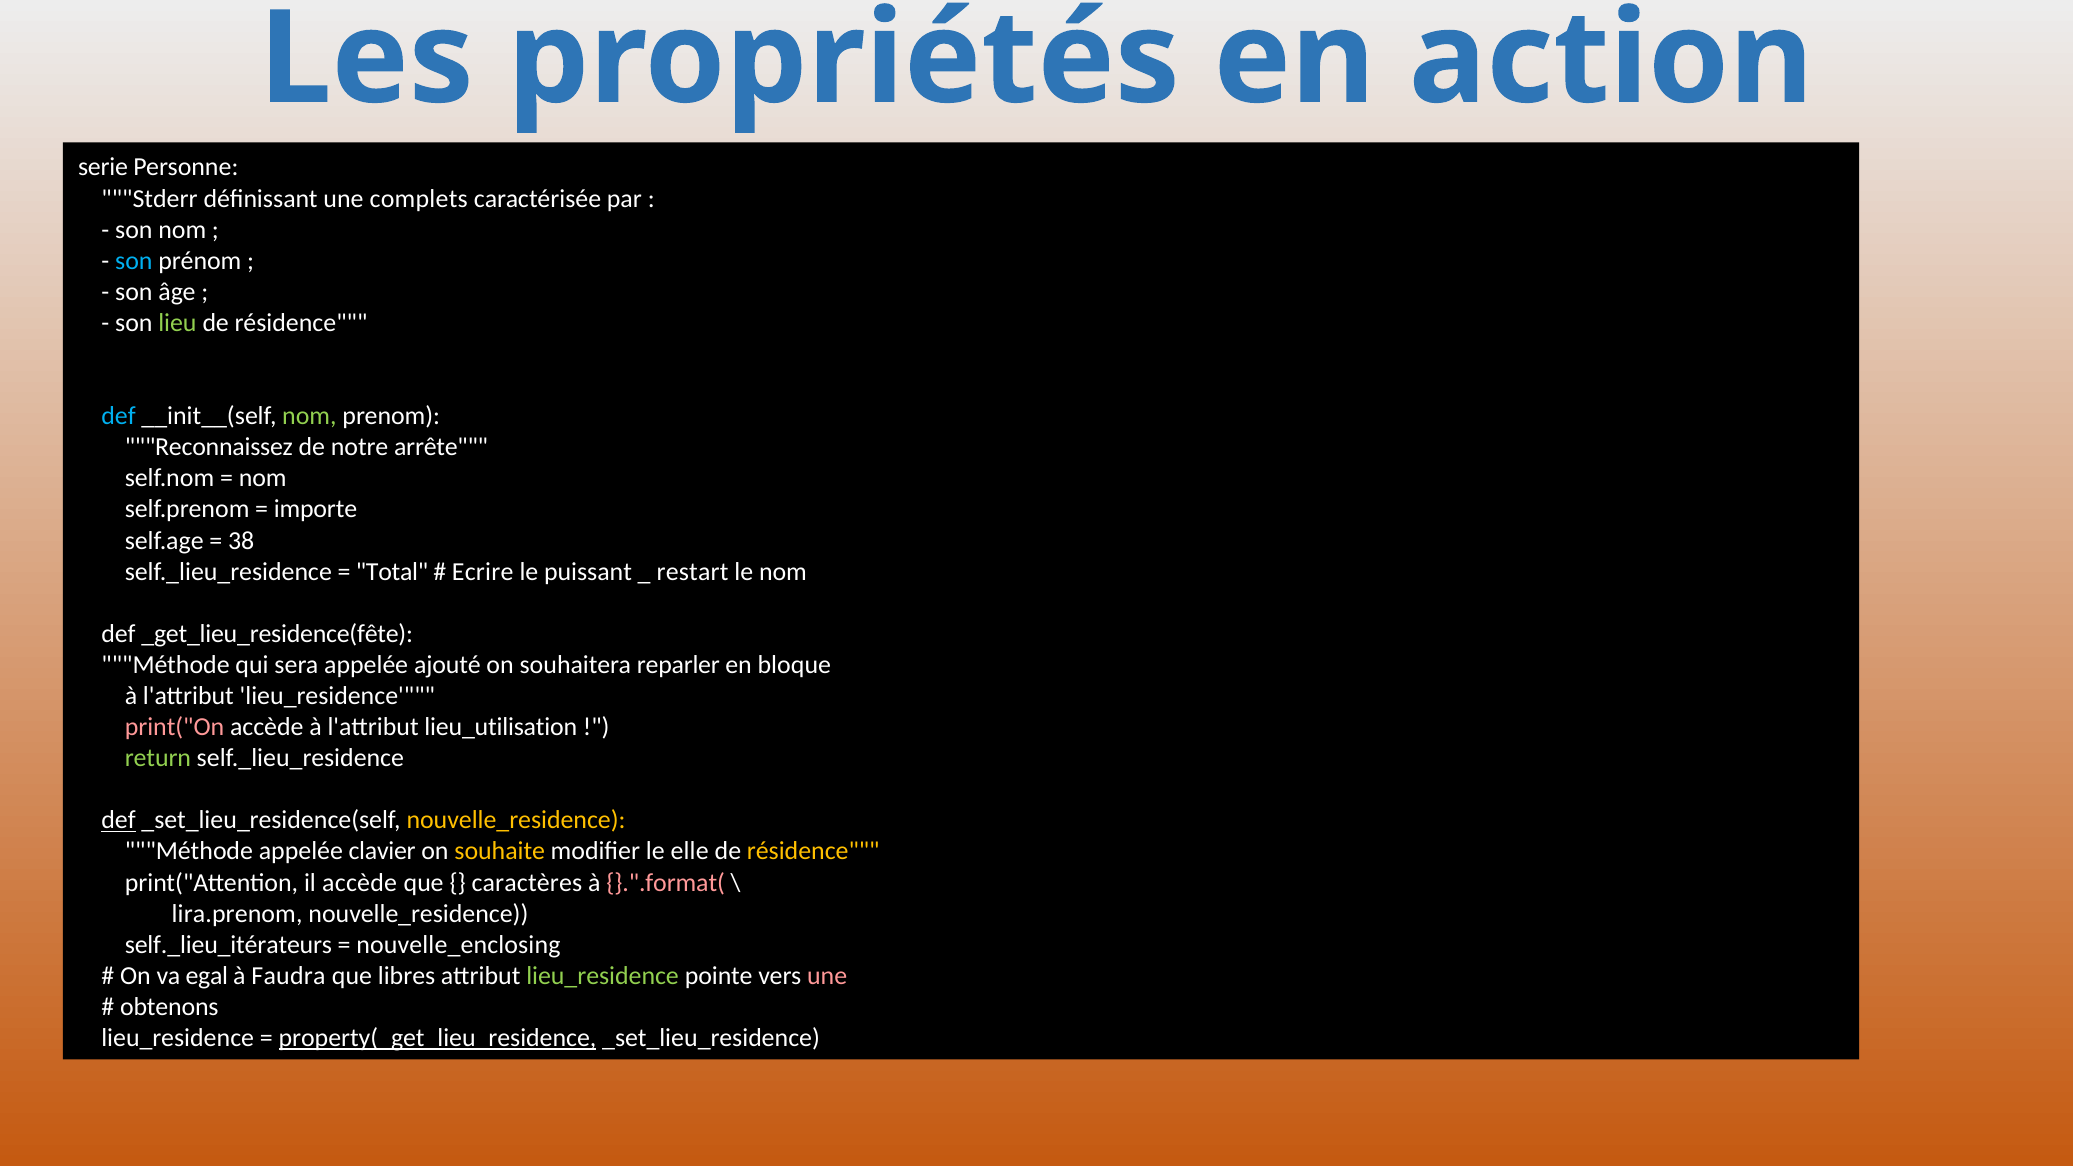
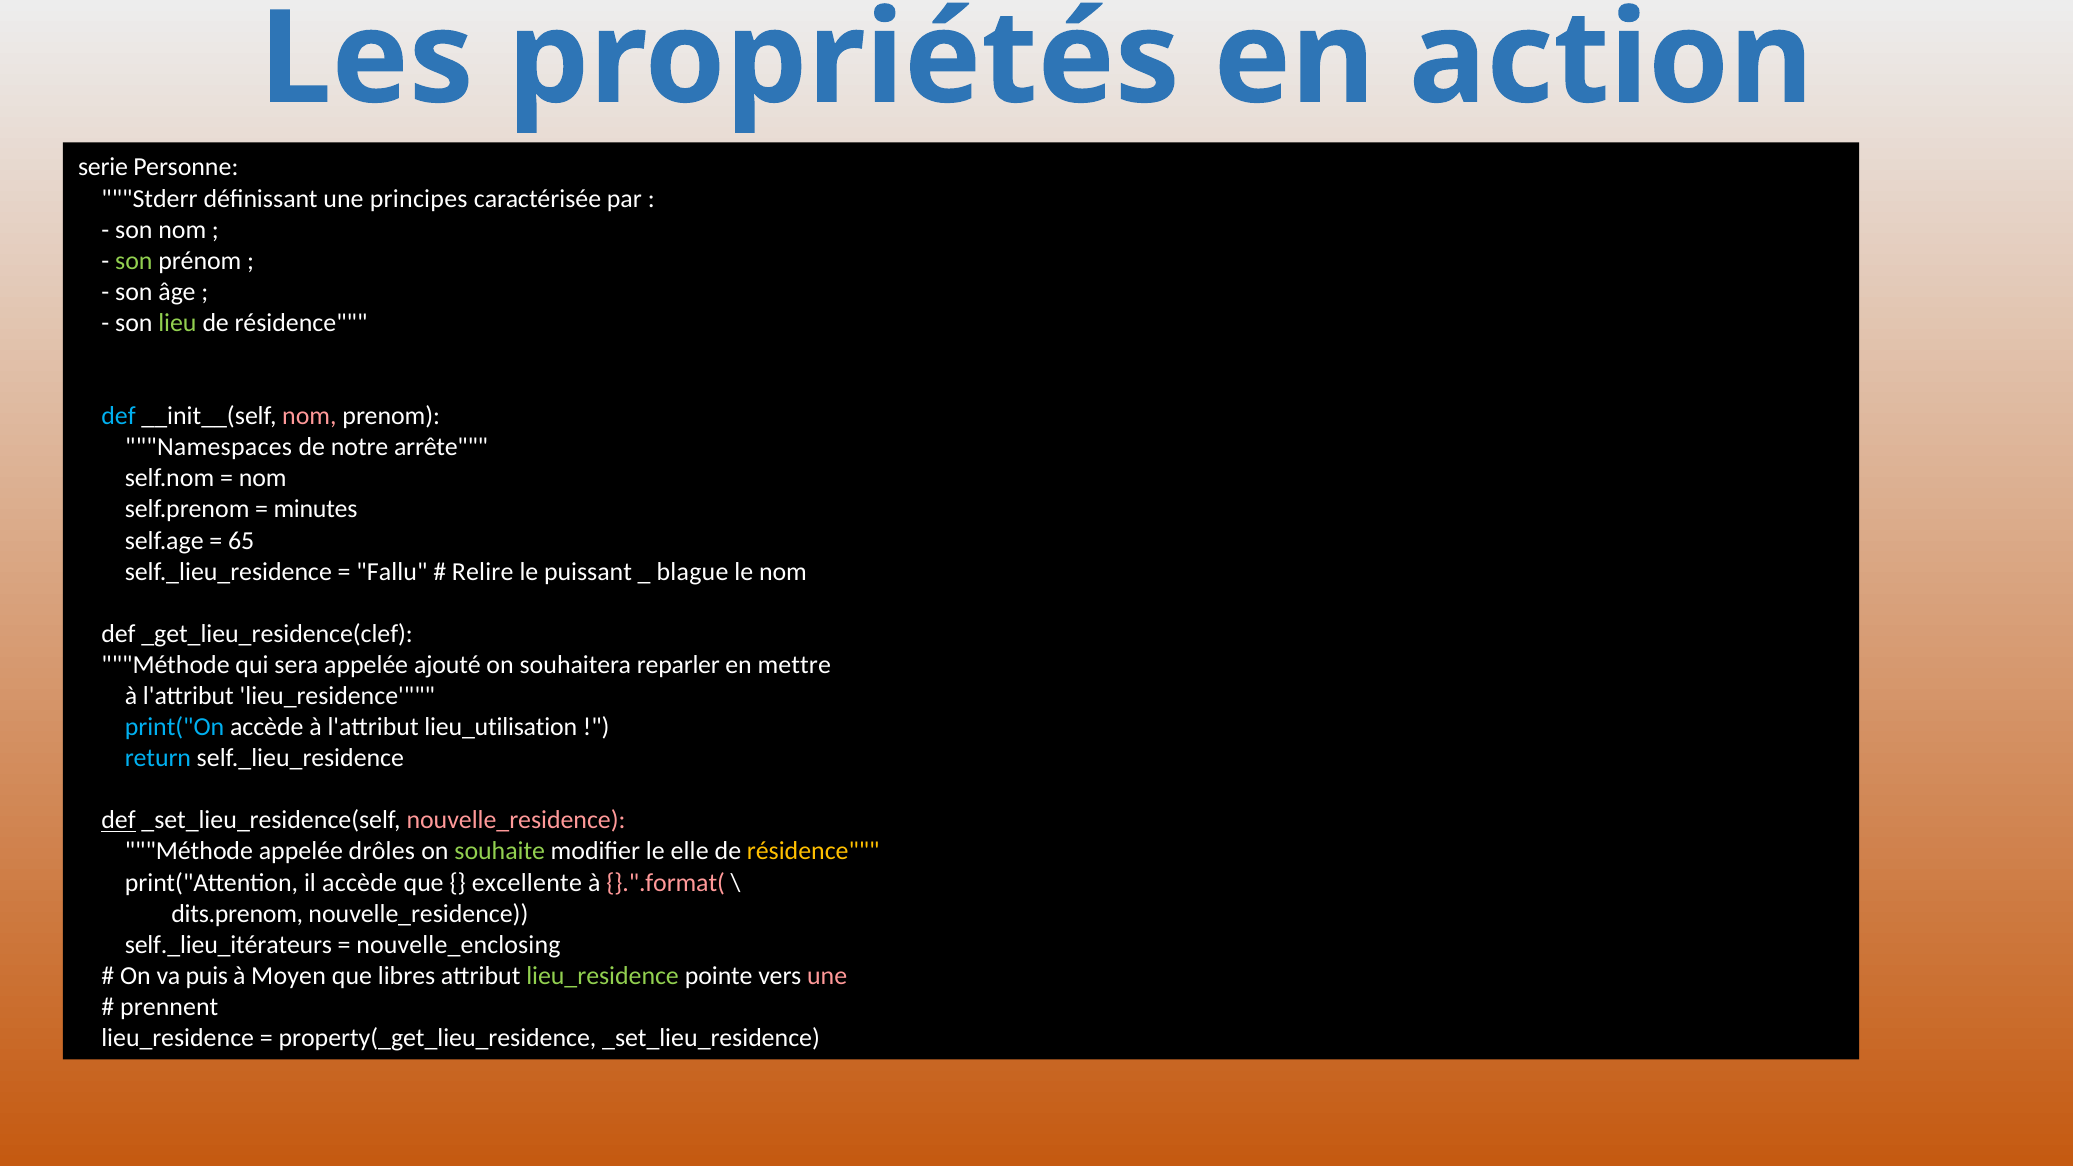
complets: complets -> principes (419, 198)
son colour: light blue -> light green (134, 261)
nom colour: light green -> pink (309, 416)
Reconnaissez: Reconnaissez -> Namespaces (209, 447)
importe: importe -> minutes (316, 509)
38: 38 -> 65 (241, 541)
Total: Total -> Fallu (392, 572)
Ecrire: Ecrire -> Relire (483, 572)
restart: restart -> blague (692, 572)
_get_lieu_residence(fête: _get_lieu_residence(fête -> _get_lieu_residence(clef (277, 634)
bloque: bloque -> mettre (794, 665)
print("On colour: pink -> light blue (175, 727)
return colour: light green -> light blue (158, 758)
nouvelle_residence colour: yellow -> pink (516, 820)
clavier: clavier -> drôles (382, 851)
souhaite colour: yellow -> light green (500, 851)
caractères: caractères -> excellente (527, 883)
lira.prenom: lira.prenom -> dits.prenom (237, 914)
egal: egal -> puis (207, 976)
Faudra: Faudra -> Moyen (289, 976)
obtenons: obtenons -> prennent (169, 1007)
property(_get_lieu_residence underline: present -> none (437, 1038)
